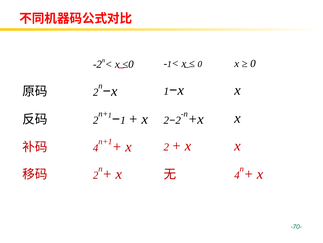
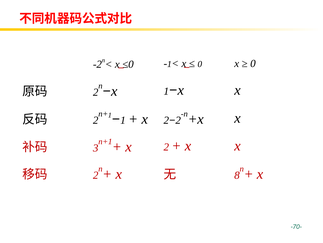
4: 4 -> 3 (96, 148)
4: 4 -> 8 (237, 175)
